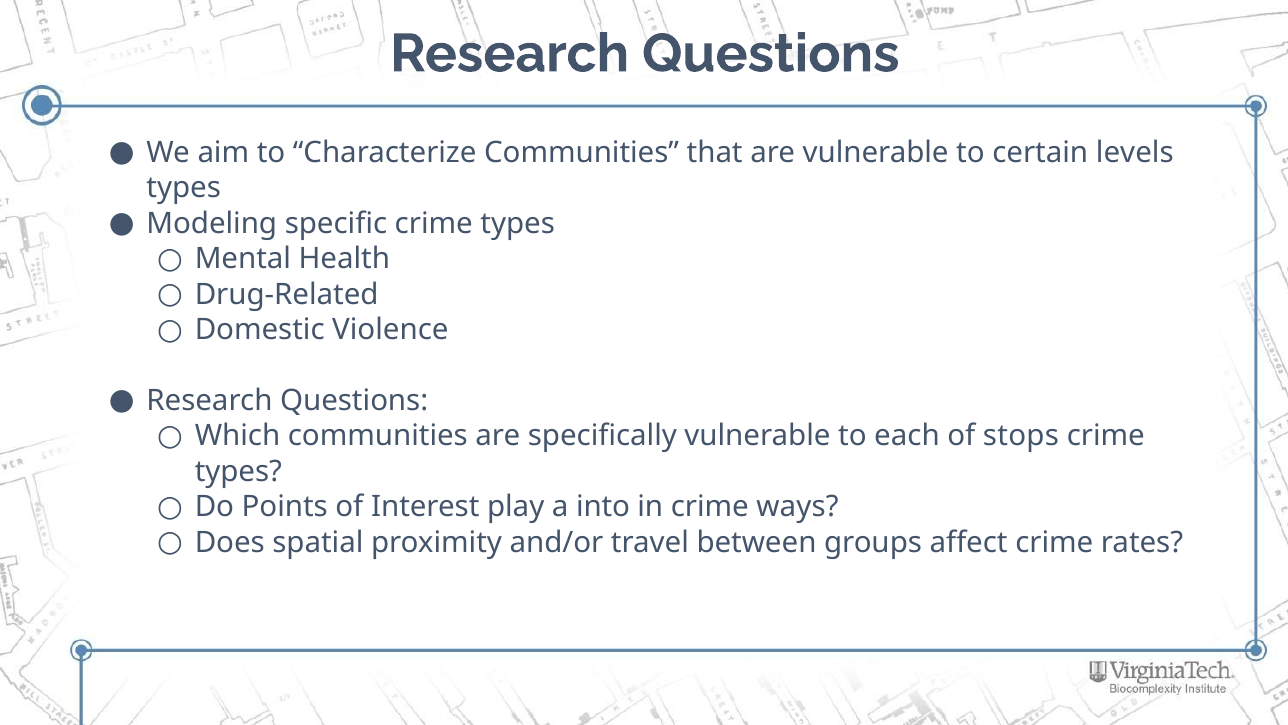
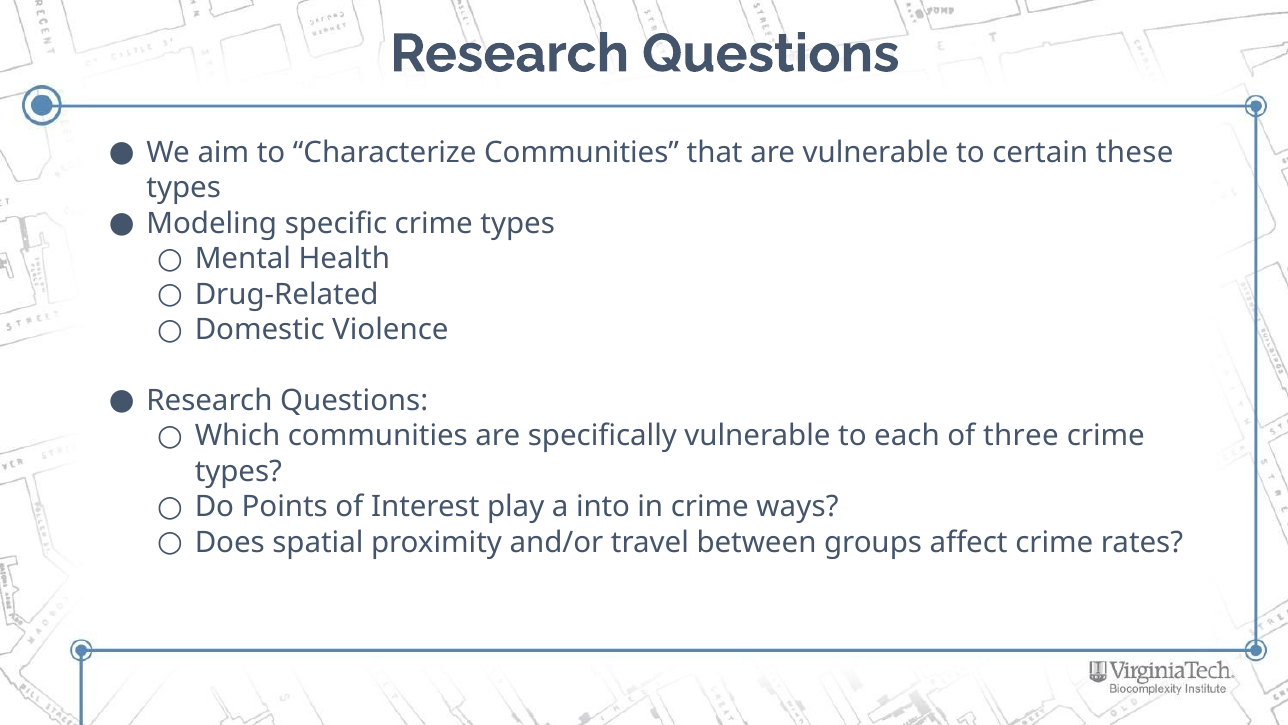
levels: levels -> these (1135, 152)
stops: stops -> three (1021, 436)
